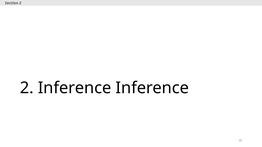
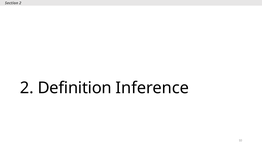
2 Inference: Inference -> Definition (75, 88)
